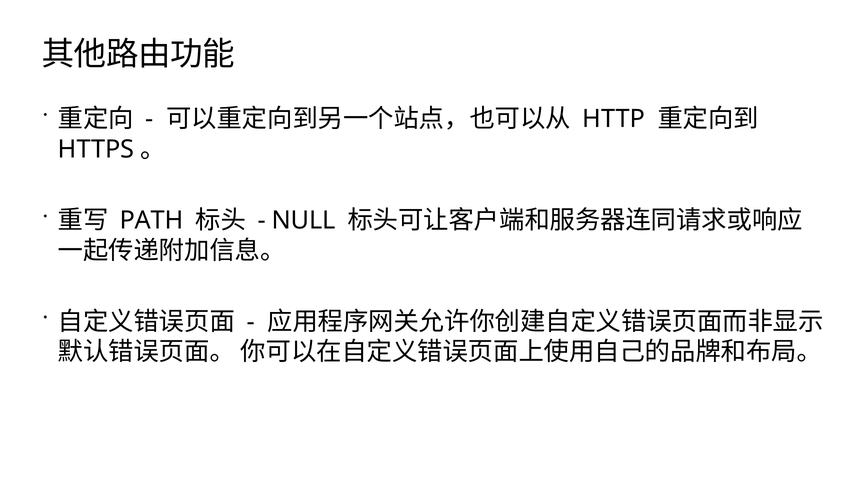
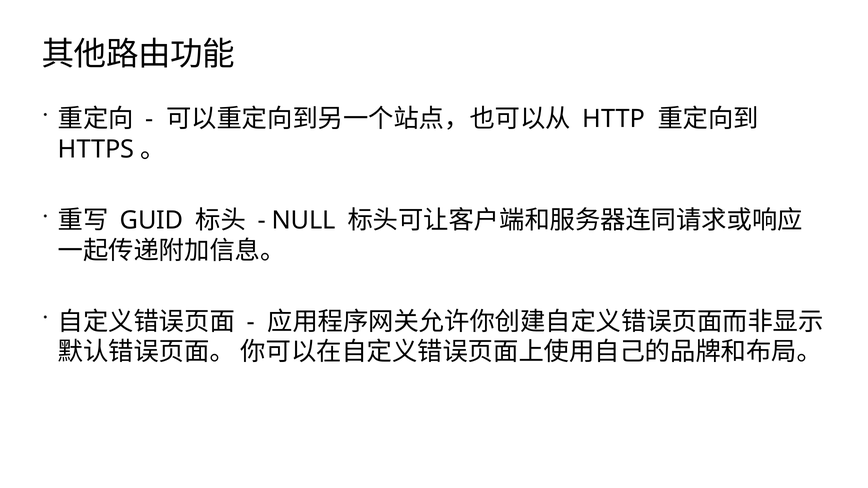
PATH: PATH -> GUID (152, 220)
